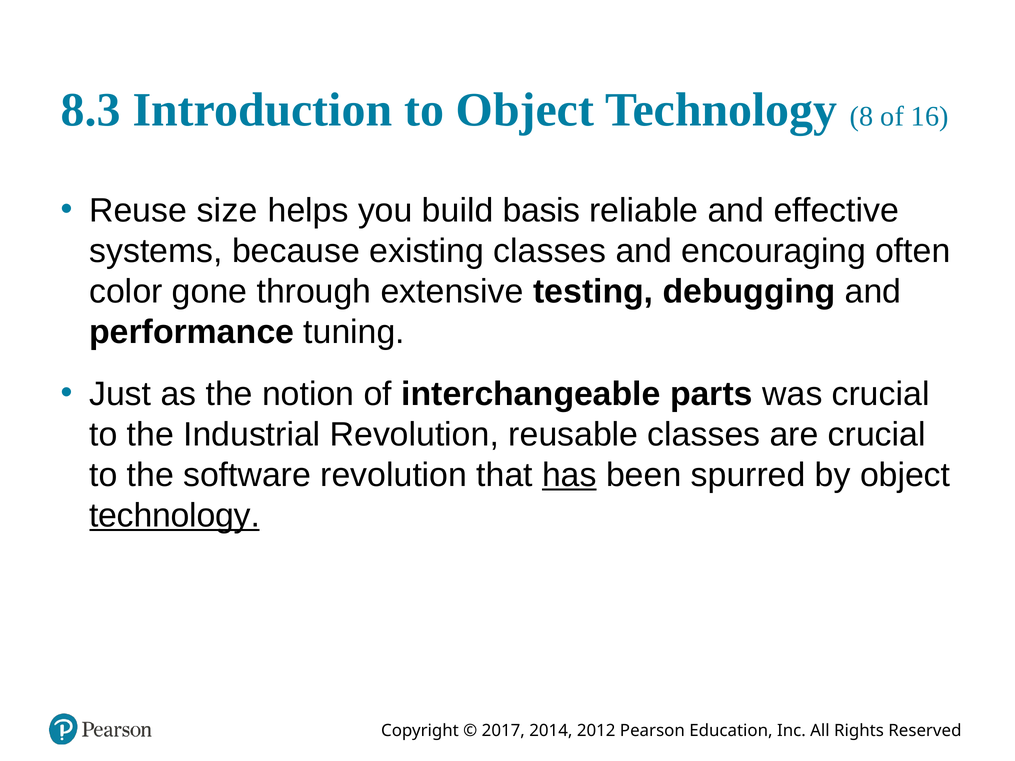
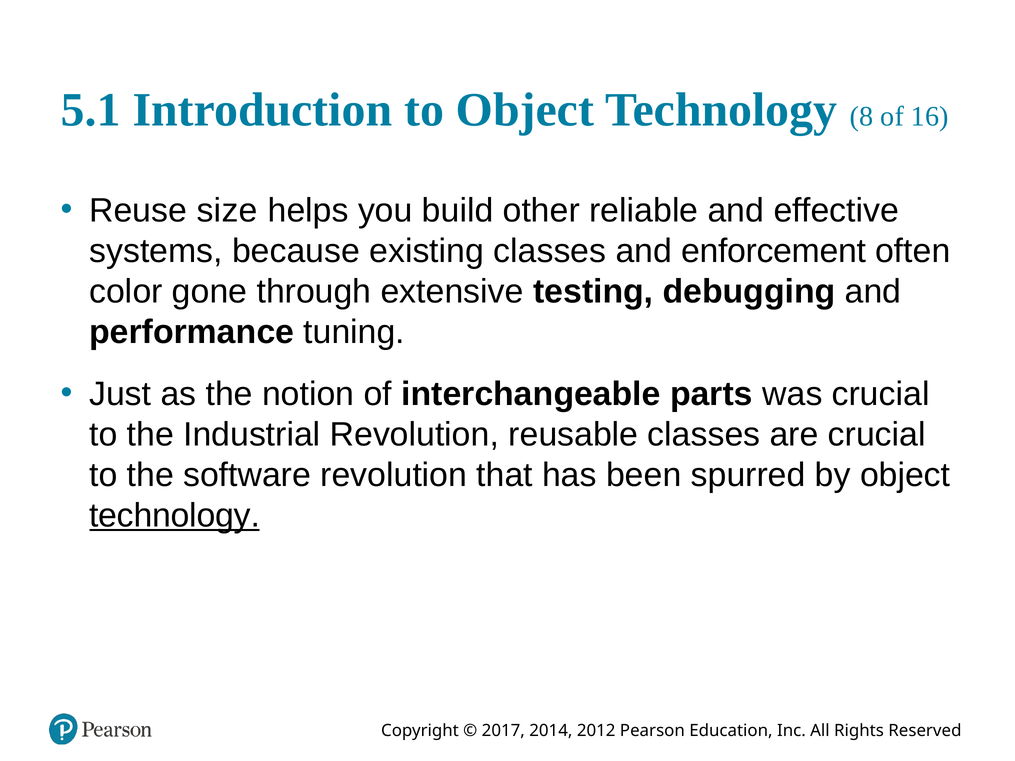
8.3: 8.3 -> 5.1 (91, 110)
basis: basis -> other (541, 210)
encouraging: encouraging -> enforcement (774, 251)
has underline: present -> none (569, 475)
